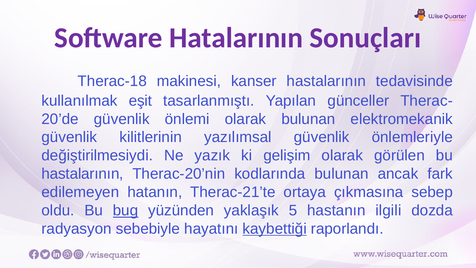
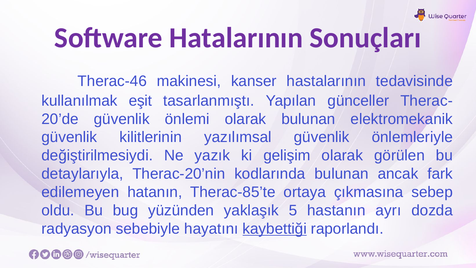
Therac-18: Therac-18 -> Therac-46 (112, 81)
hastalarının: hastalarının -> detaylarıyla (82, 174)
Therac-21’te: Therac-21’te -> Therac-85’te (233, 192)
bug underline: present -> none (126, 210)
ilgili: ilgili -> ayrı (388, 210)
